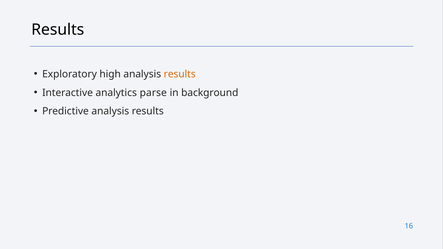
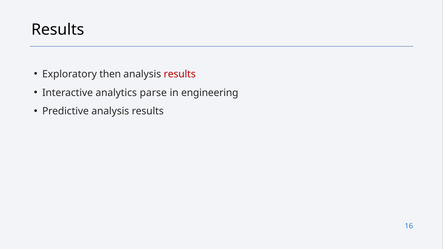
high: high -> then (110, 74)
results colour: orange -> red (180, 74)
background: background -> engineering (210, 93)
